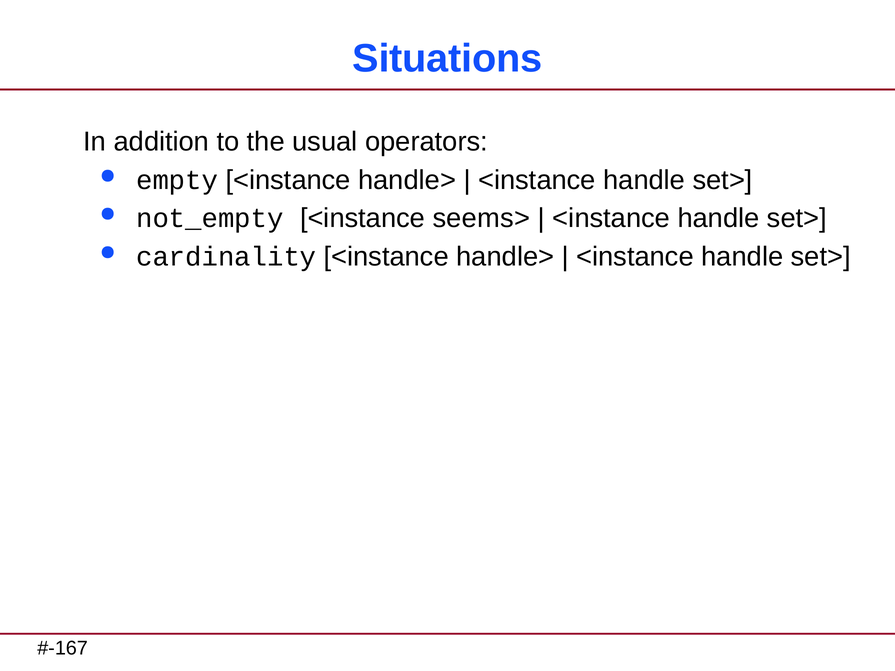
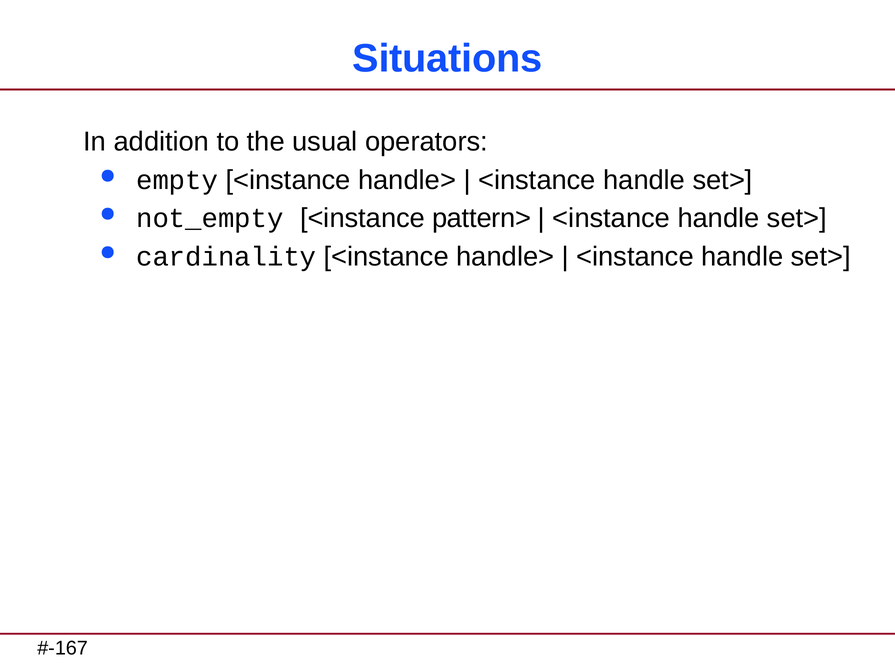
seems>: seems> -> pattern> (482, 219)
